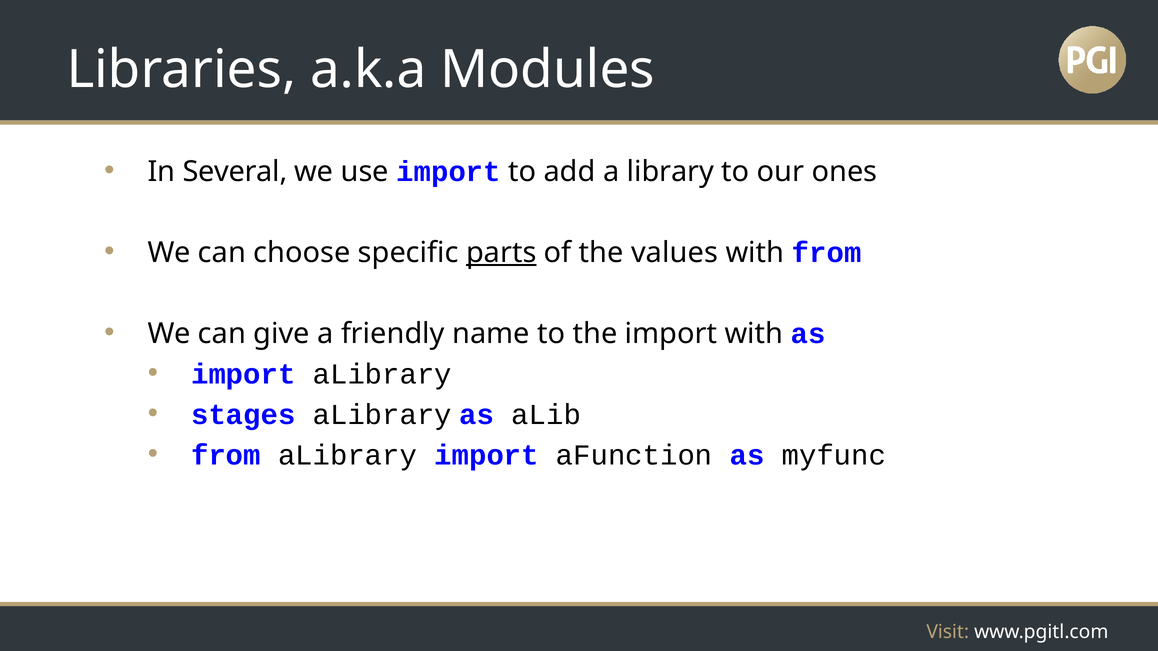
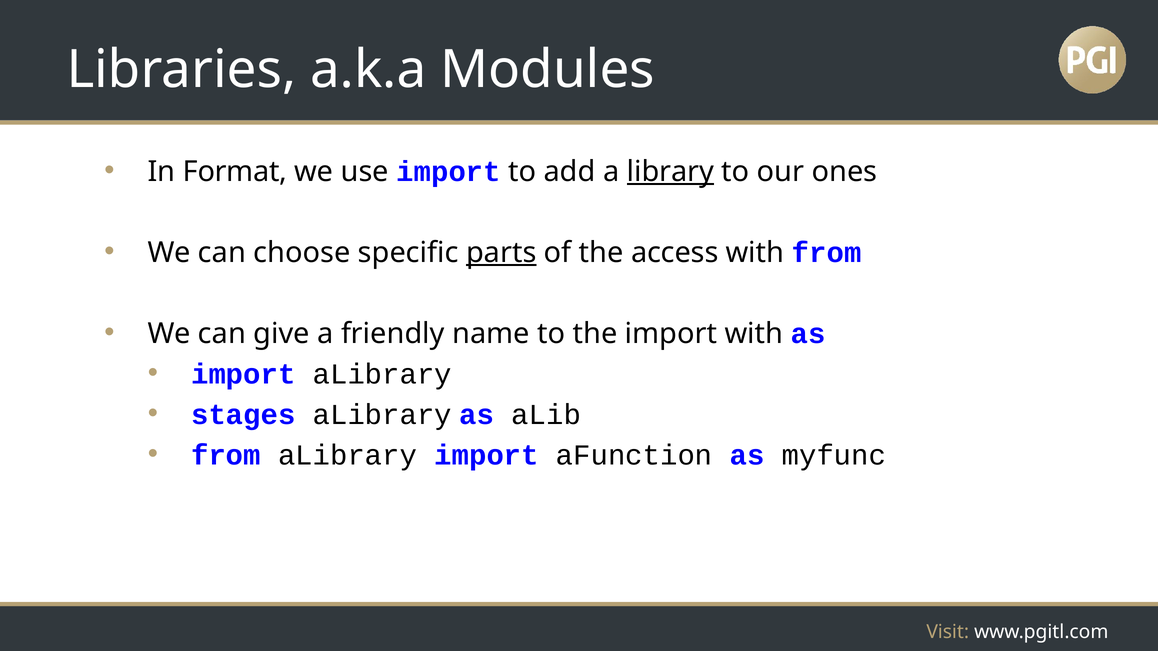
Several: Several -> Format (235, 172)
library underline: none -> present (670, 172)
values: values -> access (675, 253)
